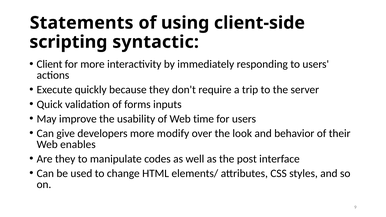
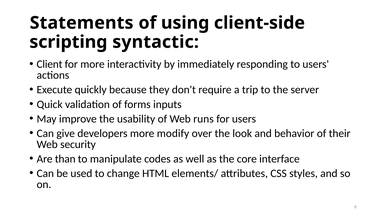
time: time -> runs (203, 119)
enables: enables -> security (78, 144)
Are they: they -> than (65, 159)
post: post -> core (247, 159)
